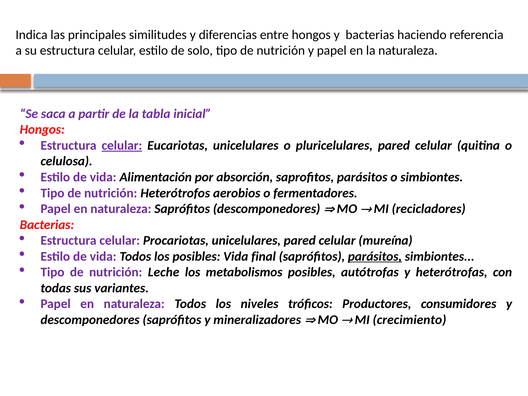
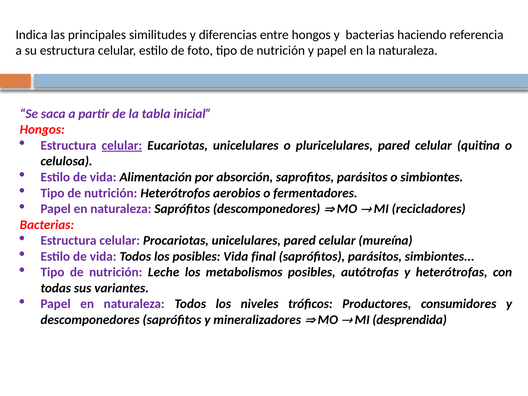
solo: solo -> foto (200, 51)
parásitos underline: present -> none (375, 256)
crecimiento: crecimiento -> desprendida (410, 320)
